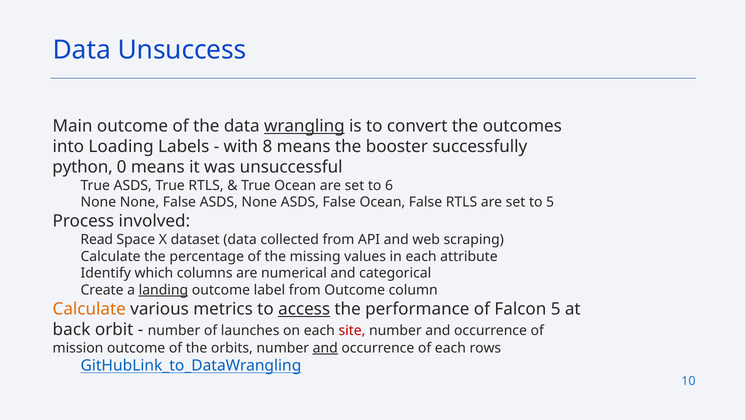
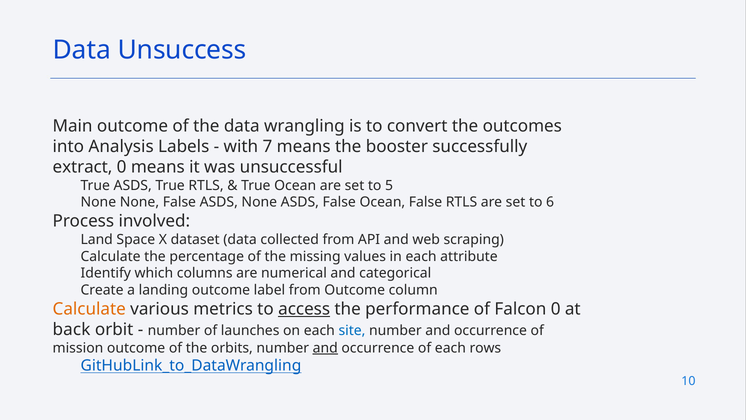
wrangling underline: present -> none (304, 126)
Loading: Loading -> Analysis (121, 146)
8: 8 -> 7 (267, 146)
python: python -> extract (83, 167)
6: 6 -> 5 (389, 185)
to 5: 5 -> 6 (550, 202)
Read: Read -> Land (97, 239)
landing underline: present -> none (163, 290)
Falcon 5: 5 -> 0 (556, 309)
site colour: red -> blue (352, 330)
